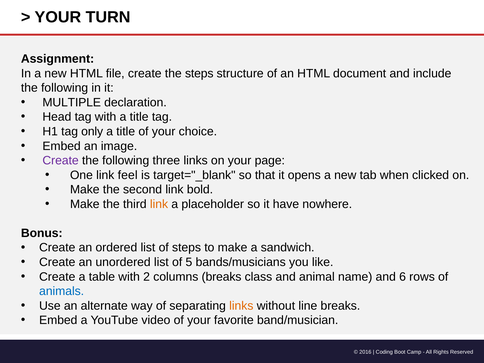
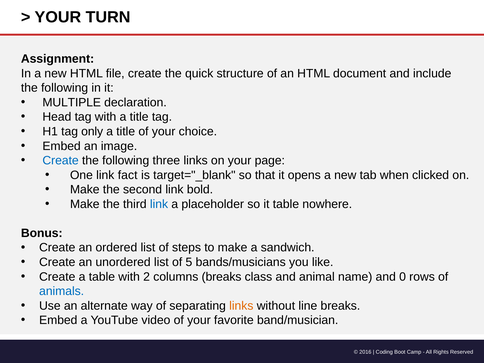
the steps: steps -> quick (199, 73)
Create colour: purple -> blue (61, 161)
feel: feel -> fact (128, 175)
link colour: orange -> blue (159, 204)
it have: have -> table (286, 204)
6: 6 -> 0 (403, 277)
